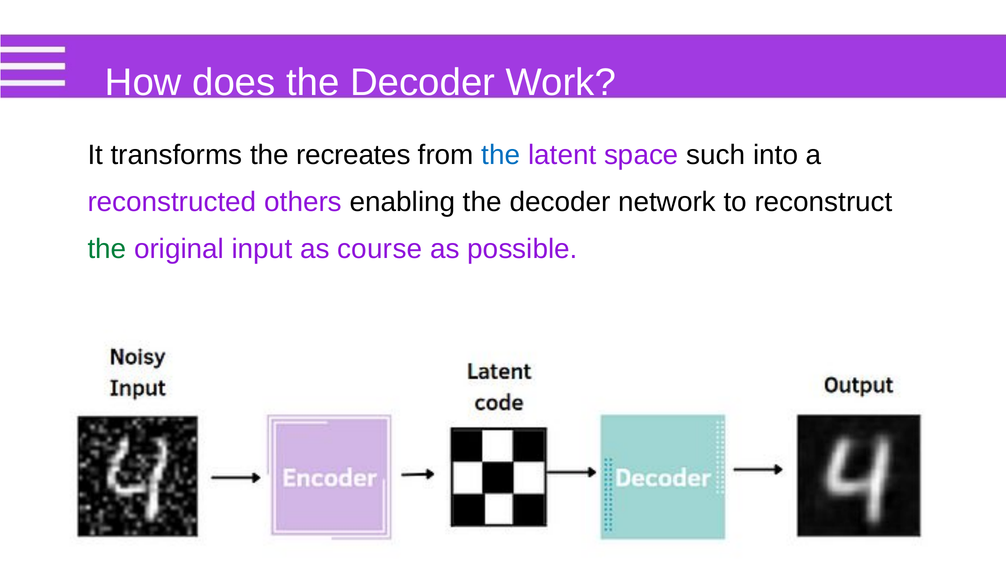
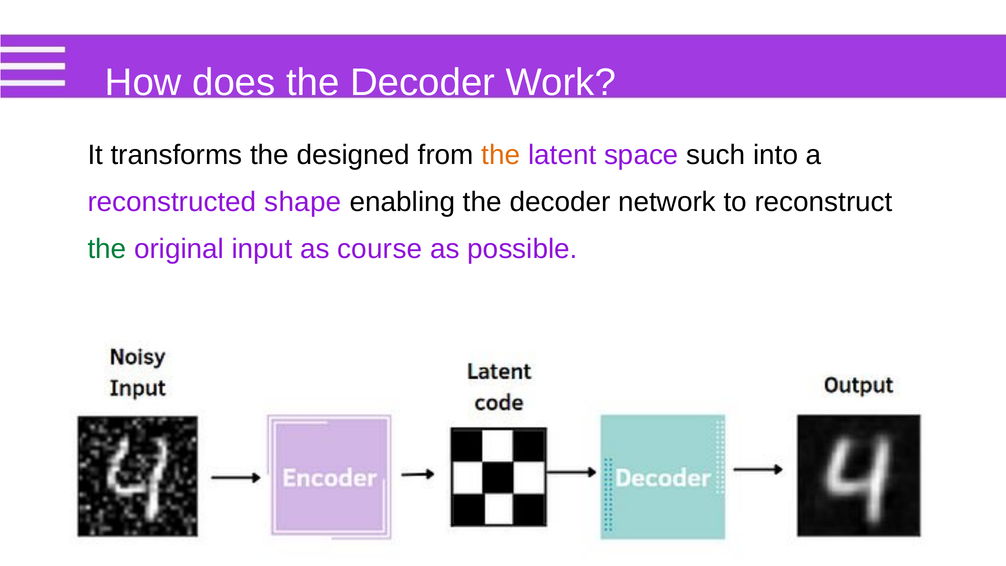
recreates: recreates -> designed (353, 155)
the colour: blue -> orange (501, 155)
others: others -> shape (303, 202)
